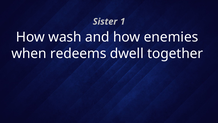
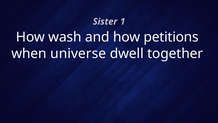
enemies: enemies -> petitions (171, 37)
redeems: redeems -> universe (78, 53)
